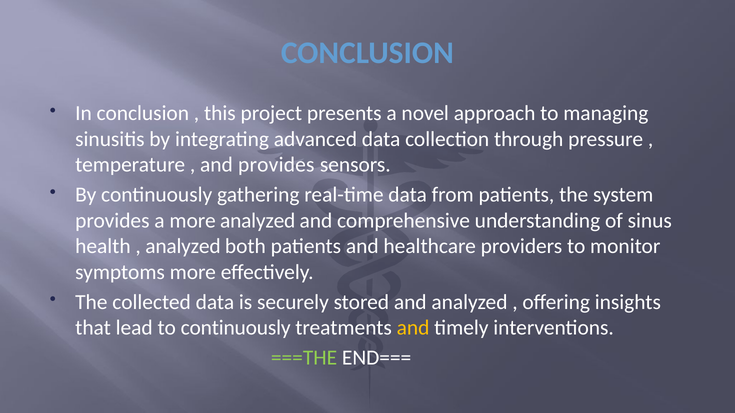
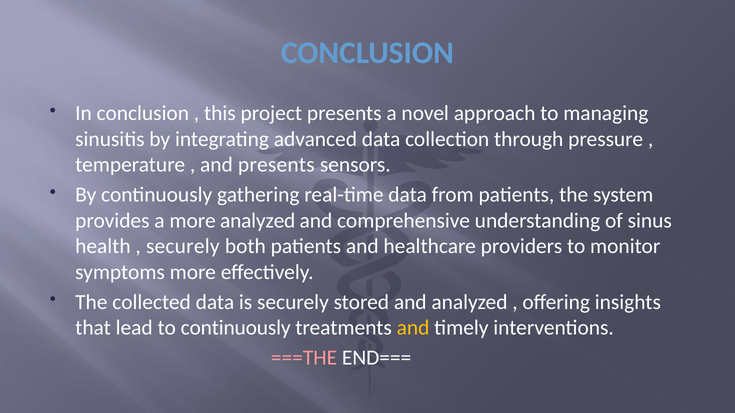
and provides: provides -> presents (276, 165)
analyzed: analyzed -> securely (183, 247)
===THE colour: light green -> pink (304, 358)
